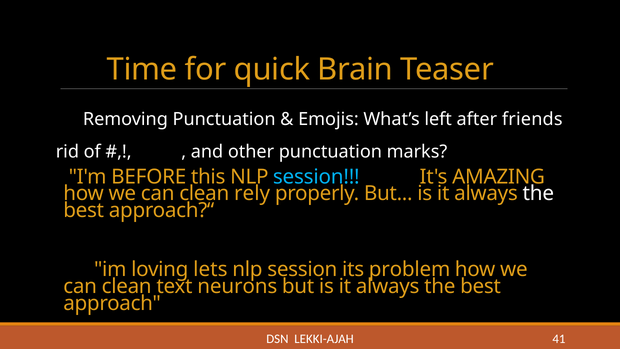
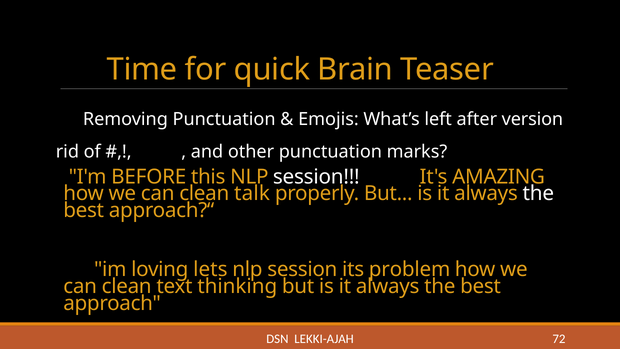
friends: friends -> version (532, 119)
session colour: light blue -> white (316, 177)
rely: rely -> talk (252, 193)
neurons: neurons -> thinking (237, 286)
41: 41 -> 72 (559, 339)
